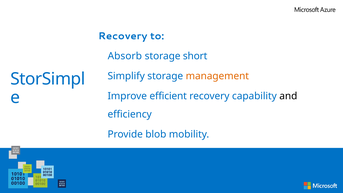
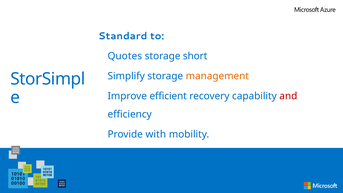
Recovery: Recovery -> Standard (123, 36)
Absorb: Absorb -> Quotes (125, 56)
and colour: black -> red (288, 96)
blob: blob -> with (156, 134)
